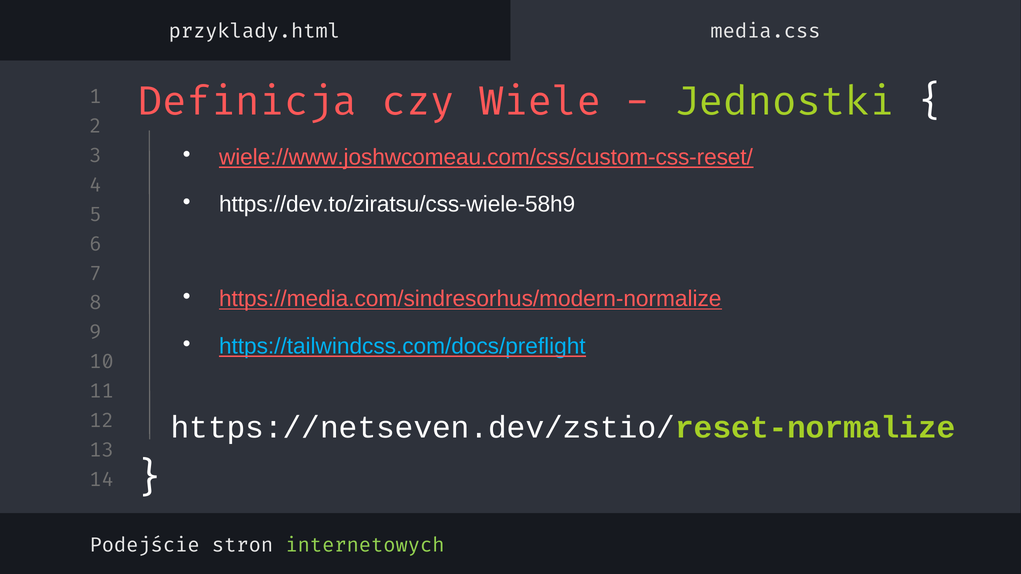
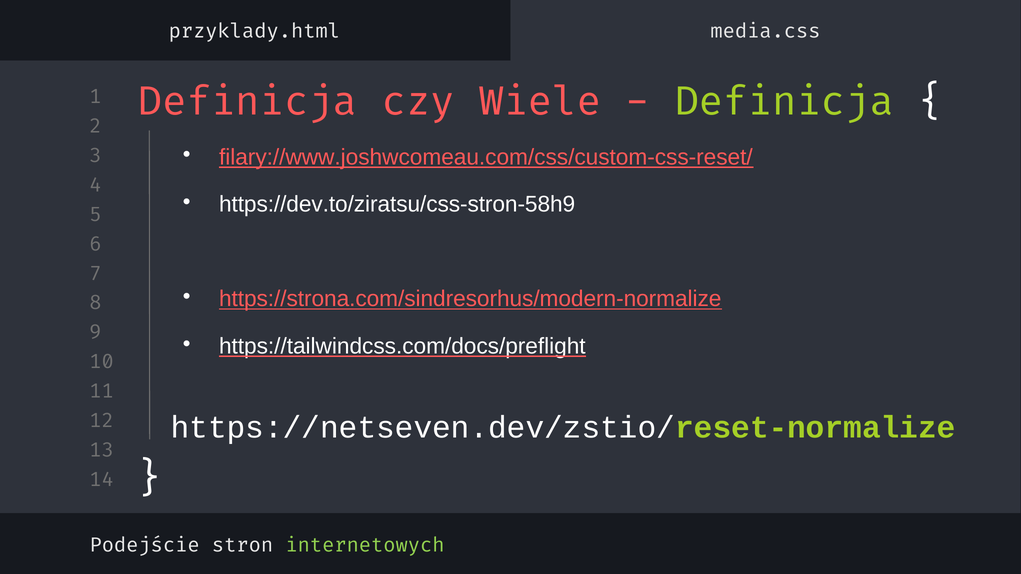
Jednostki: Jednostki -> Definicja (784, 102)
wiele://www.joshwcomeau.com/css/custom-css-reset/: wiele://www.joshwcomeau.com/css/custom-css-reset/ -> filary://www.joshwcomeau.com/css/custom-css-reset/ (486, 157)
https://dev.to/ziratsu/css-wiele-58h9: https://dev.to/ziratsu/css-wiele-58h9 -> https://dev.to/ziratsu/css-stron-58h9 (397, 204)
https://media.com/sindresorhus/modern-normalize: https://media.com/sindresorhus/modern-normalize -> https://strona.com/sindresorhus/modern-normalize (470, 299)
https://tailwindcss.com/docs/preflight colour: light blue -> white (402, 346)
